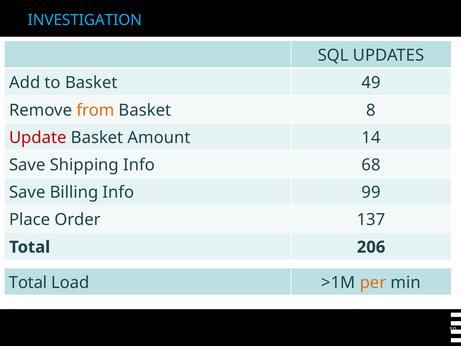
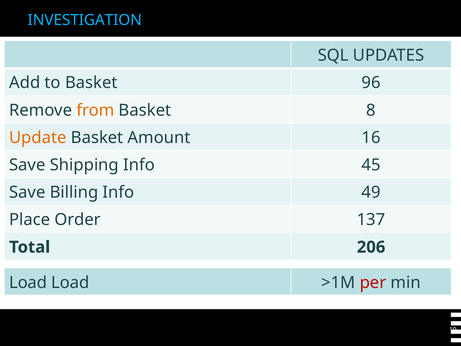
49: 49 -> 96 (371, 83)
Update colour: red -> orange (38, 138)
14: 14 -> 16 (371, 138)
68: 68 -> 45 (371, 165)
99: 99 -> 49 (371, 192)
Total: Total -> Load (28, 282)
per colour: orange -> red (373, 282)
